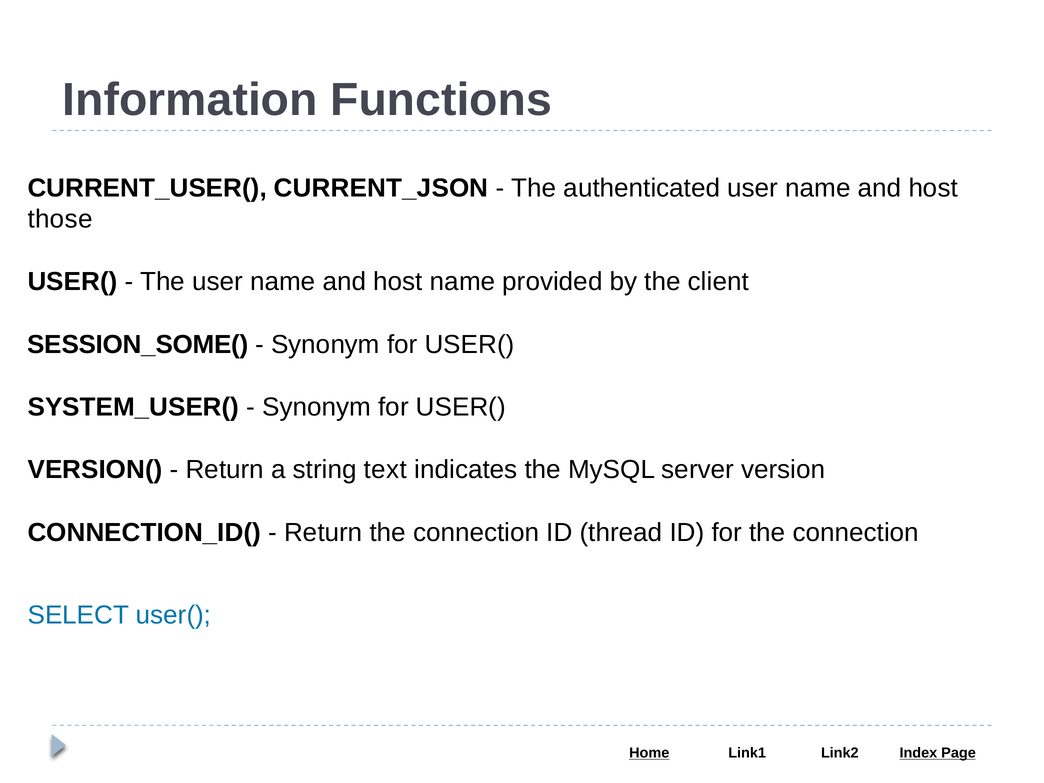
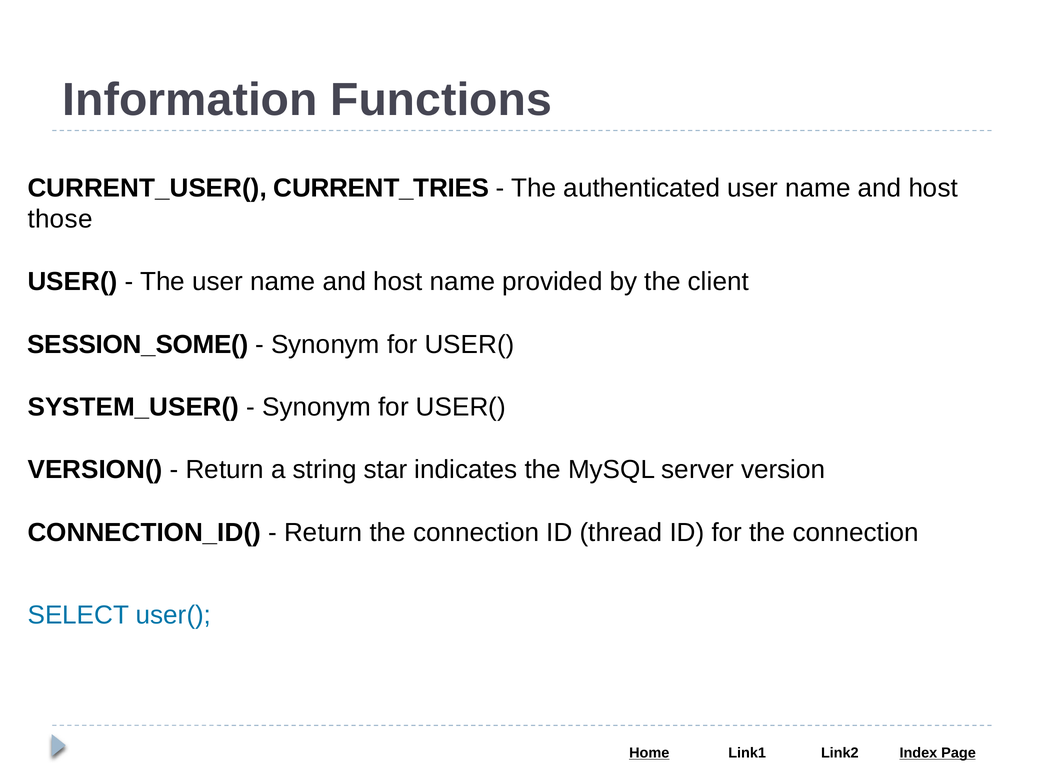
CURRENT_JSON: CURRENT_JSON -> CURRENT_TRIES (381, 188)
text: text -> star (386, 470)
